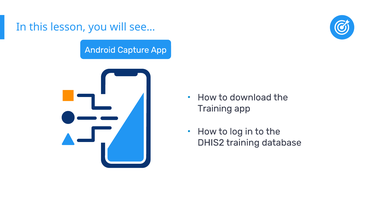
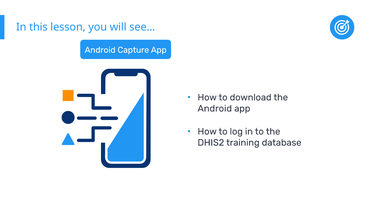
Training: Training -> Android (215, 108)
